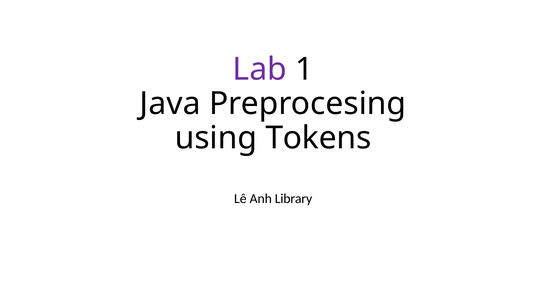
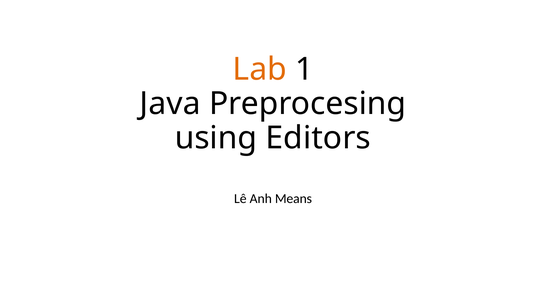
Lab colour: purple -> orange (260, 69)
Tokens: Tokens -> Editors (318, 138)
Library: Library -> Means (293, 199)
